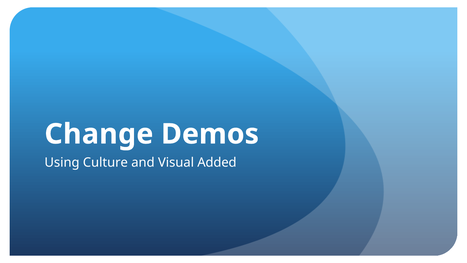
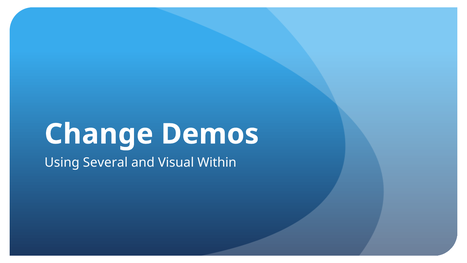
Culture: Culture -> Several (105, 162)
Added: Added -> Within (217, 162)
